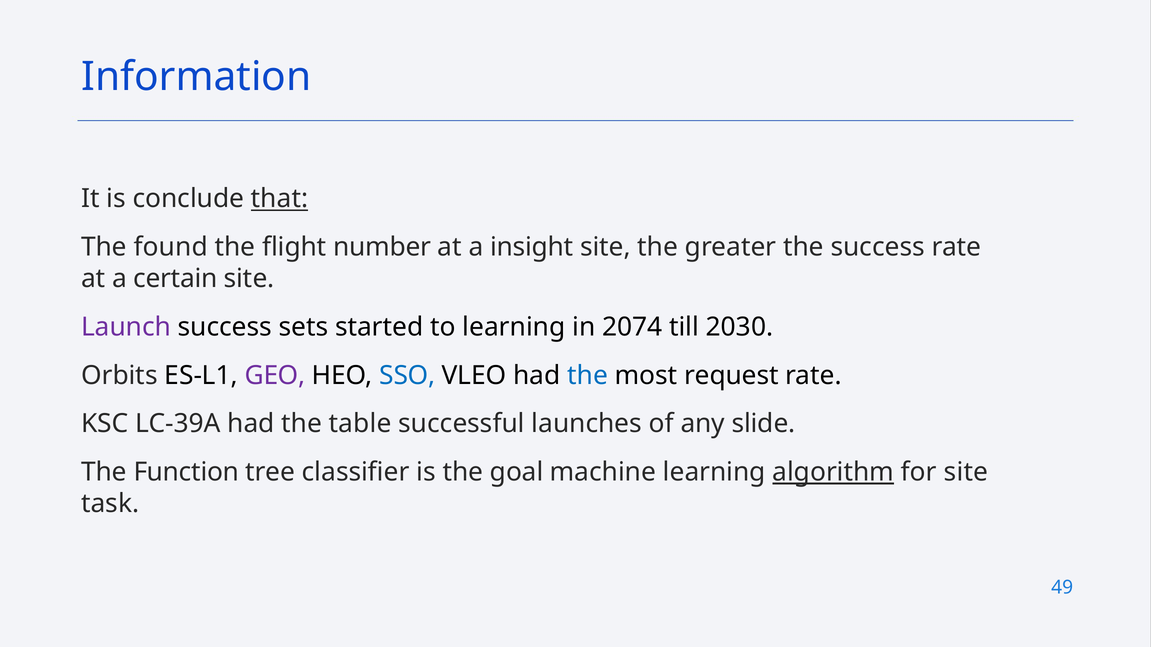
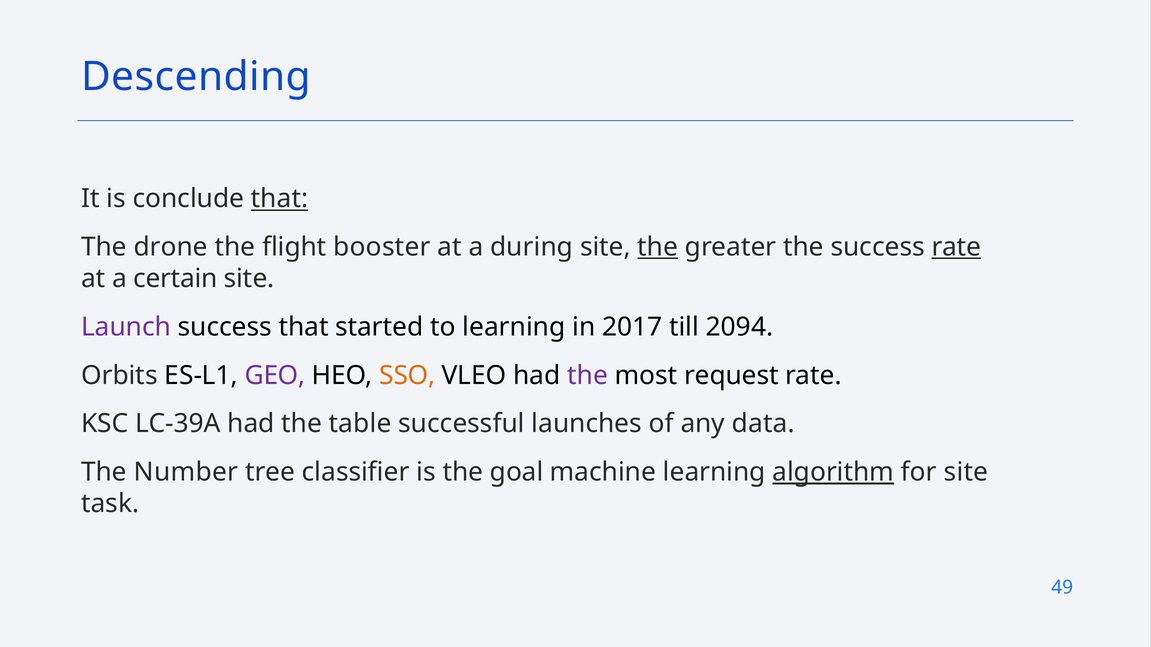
Information: Information -> Descending (196, 77)
found: found -> drone (171, 247)
number: number -> booster (382, 247)
insight: insight -> during (532, 247)
the underline: none -> present (658, 247)
rate underline: none -> present (956, 247)
success sets: sets -> that (304, 327)
2074: 2074 -> 2017 (632, 327)
2030: 2030 -> 2094 (740, 327)
SSO colour: blue -> orange (407, 376)
the colour: blue -> purple (588, 376)
slide: slide -> data (763, 424)
Function: Function -> Number (186, 472)
